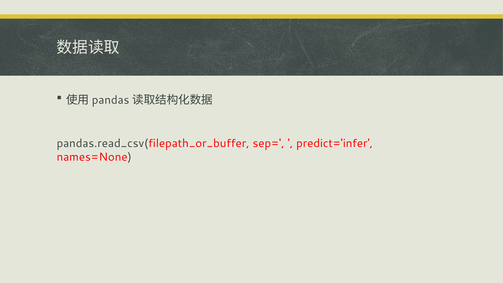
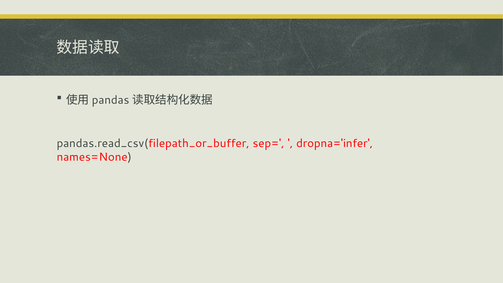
predict='infer: predict='infer -> dropna='infer (335, 143)
